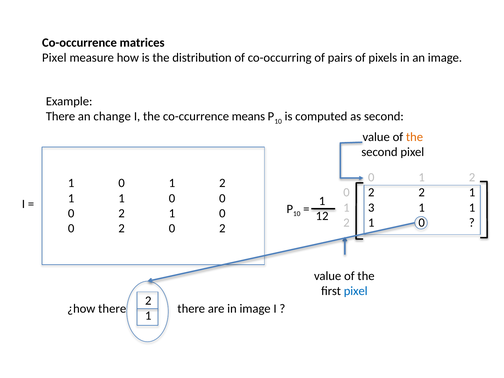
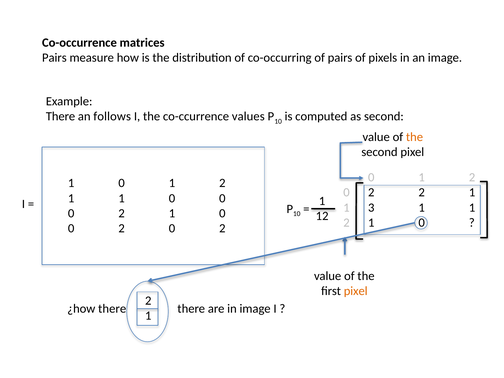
Pixel: Pixel -> Pairs (54, 58)
change: change -> follows (112, 116)
means: means -> values (248, 116)
pixel colour: blue -> orange (356, 291)
